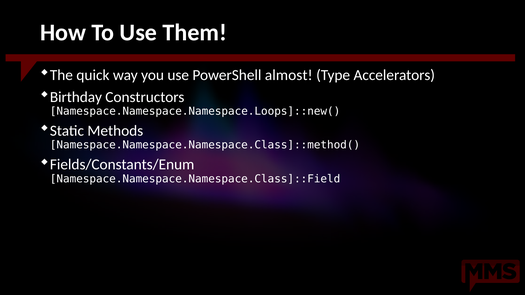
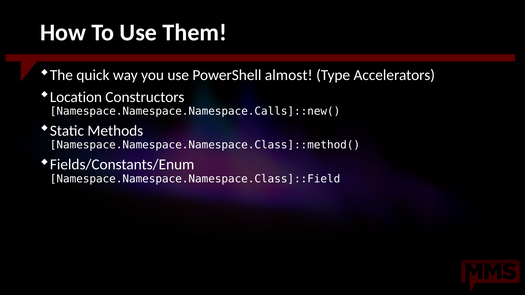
Birthday: Birthday -> Location (76, 97)
Namespace.Namespace.Namespace.Loops]::new(: Namespace.Namespace.Namespace.Loops]::new( -> Namespace.Namespace.Namespace.Calls]::new( (195, 111)
